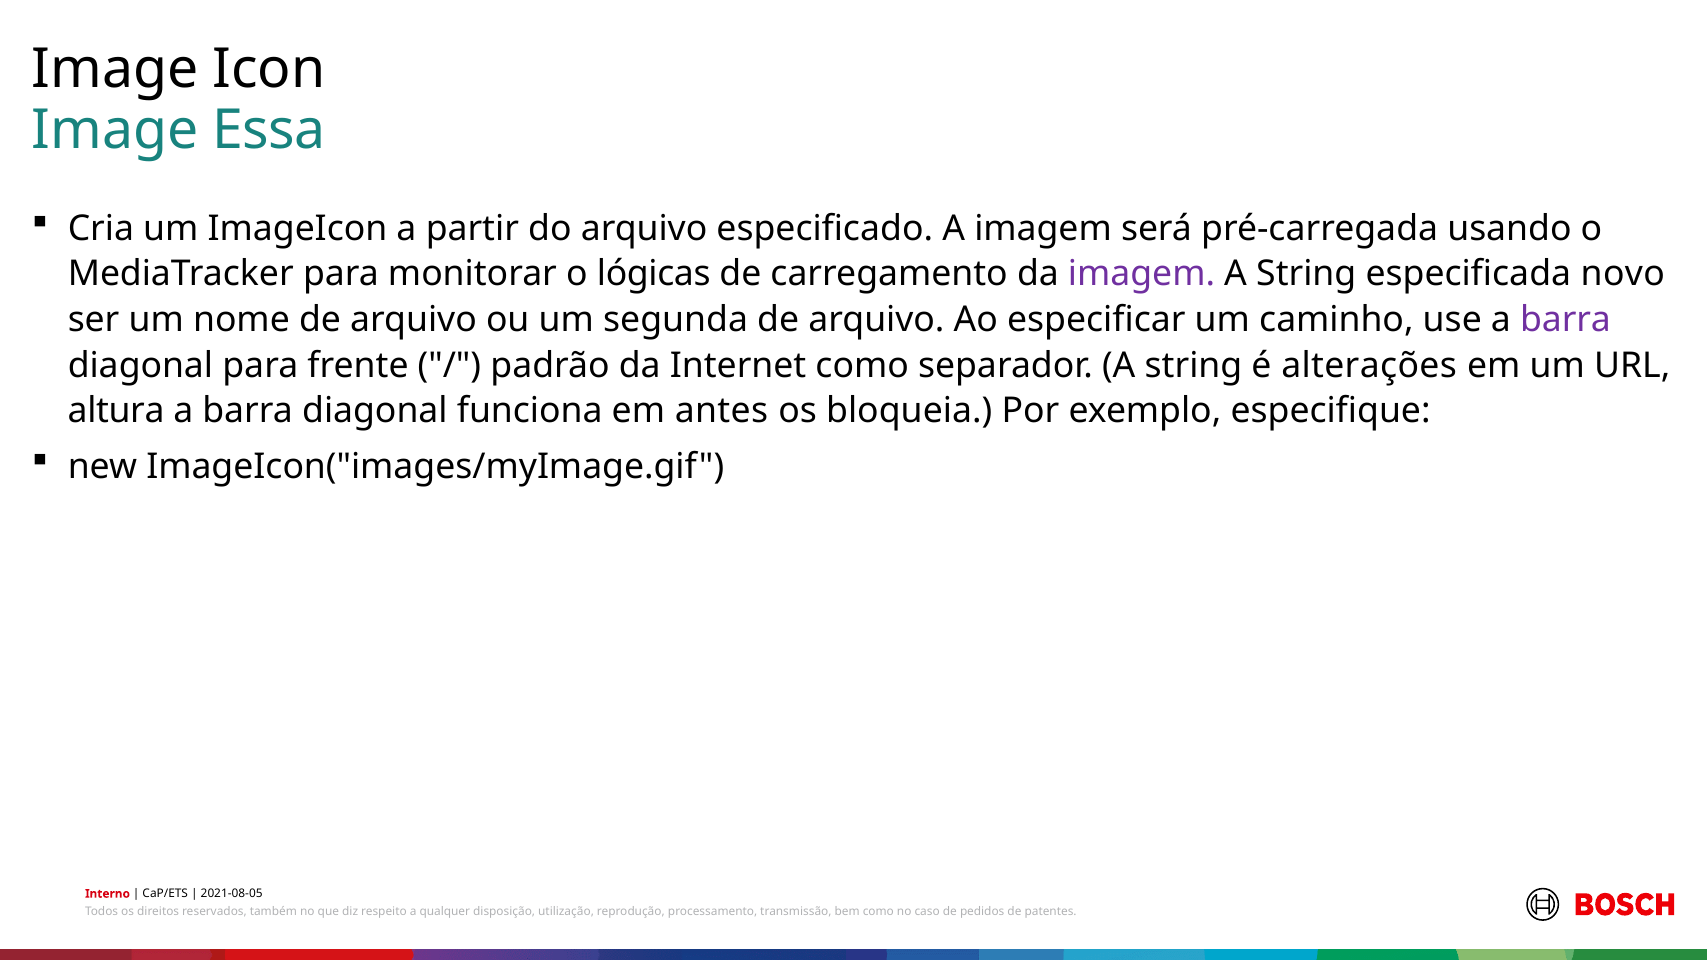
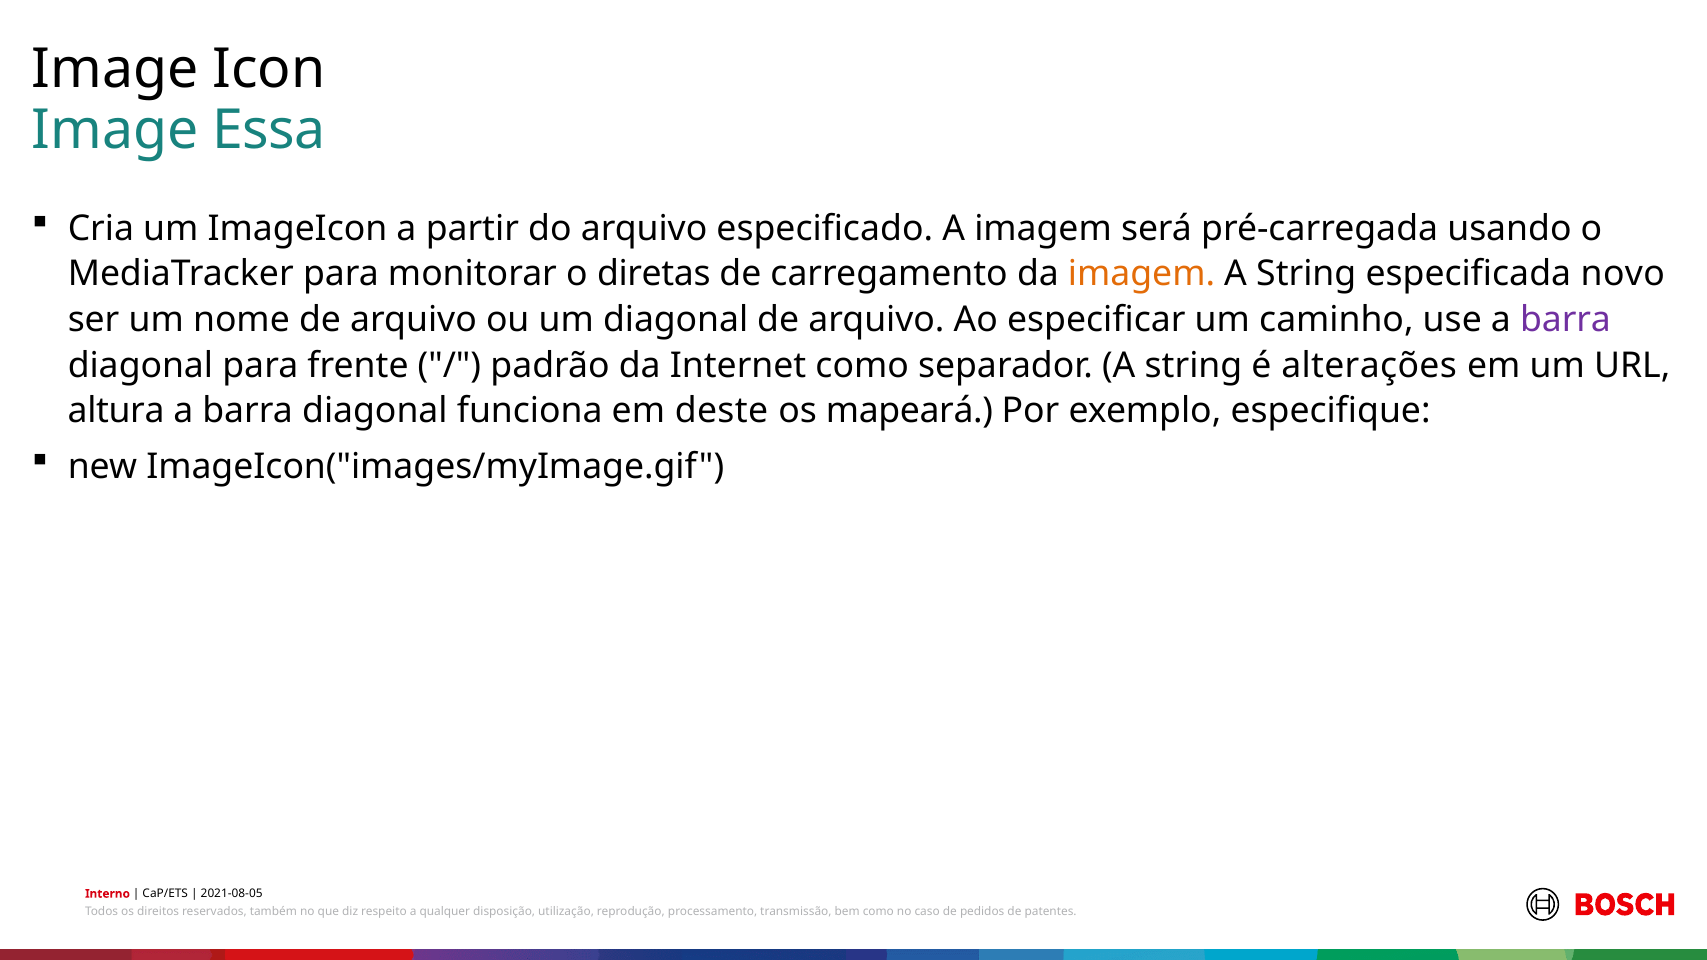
lógicas: lógicas -> diretas (654, 274)
imagem colour: purple -> orange (1142, 274)
um segunda: segunda -> diagonal (676, 320)
antes: antes -> deste (721, 411)
bloqueia: bloqueia -> mapeará (909, 411)
